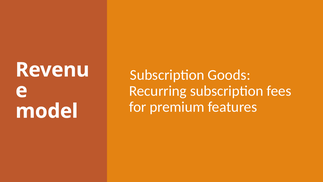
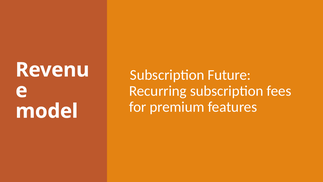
Goods: Goods -> Future (229, 75)
